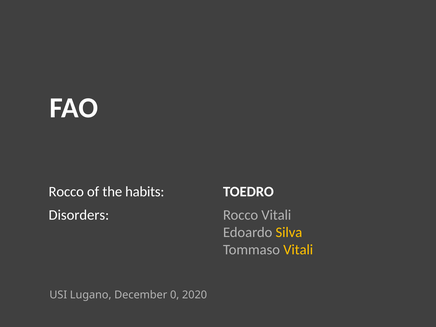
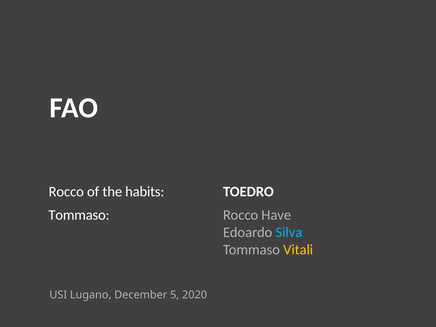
Disorders: Disorders -> Tommaso (79, 215)
Rocco Vitali: Vitali -> Have (276, 215)
Silva colour: yellow -> light blue (289, 232)
0: 0 -> 5 (175, 295)
